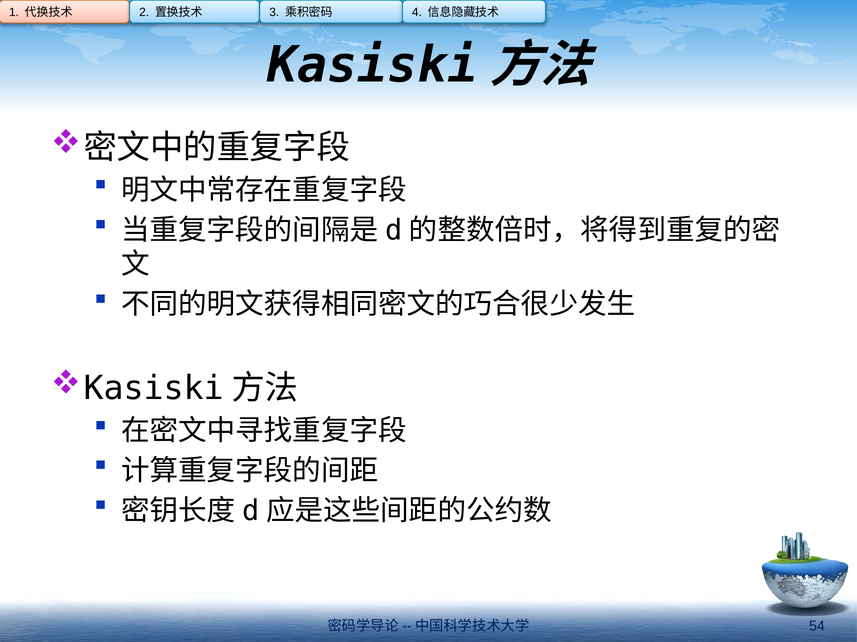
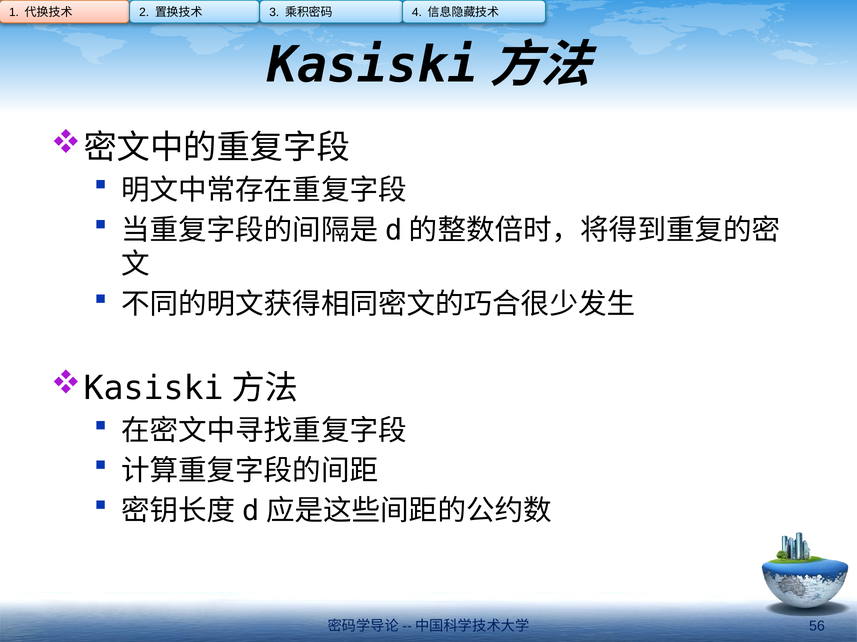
54: 54 -> 56 (817, 627)
